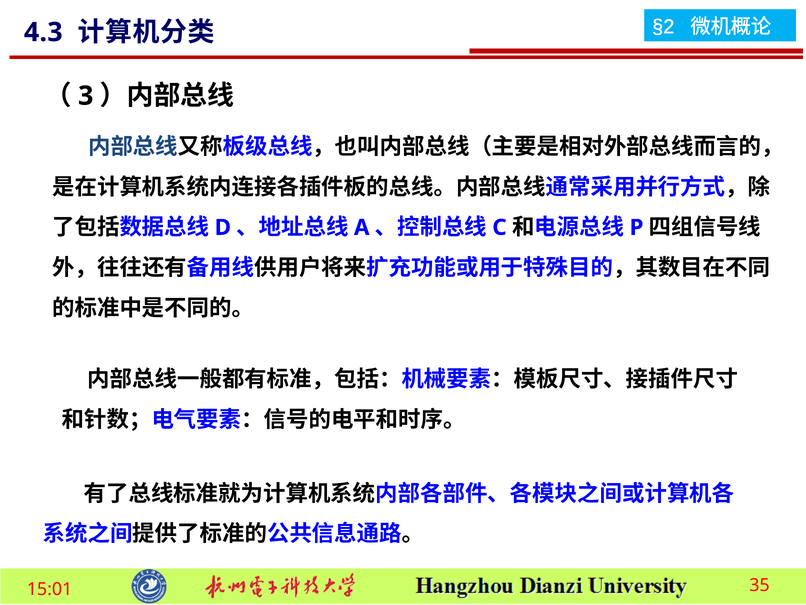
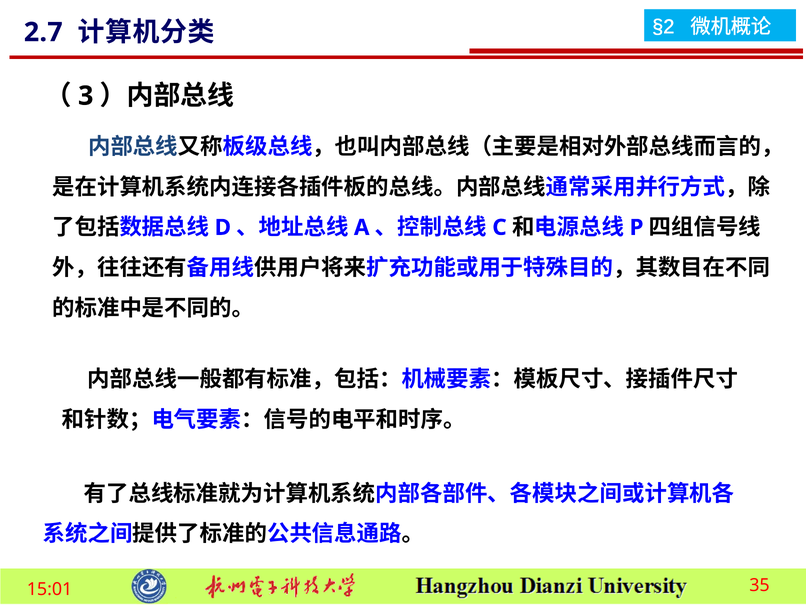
4.3: 4.3 -> 2.7 (43, 32)
